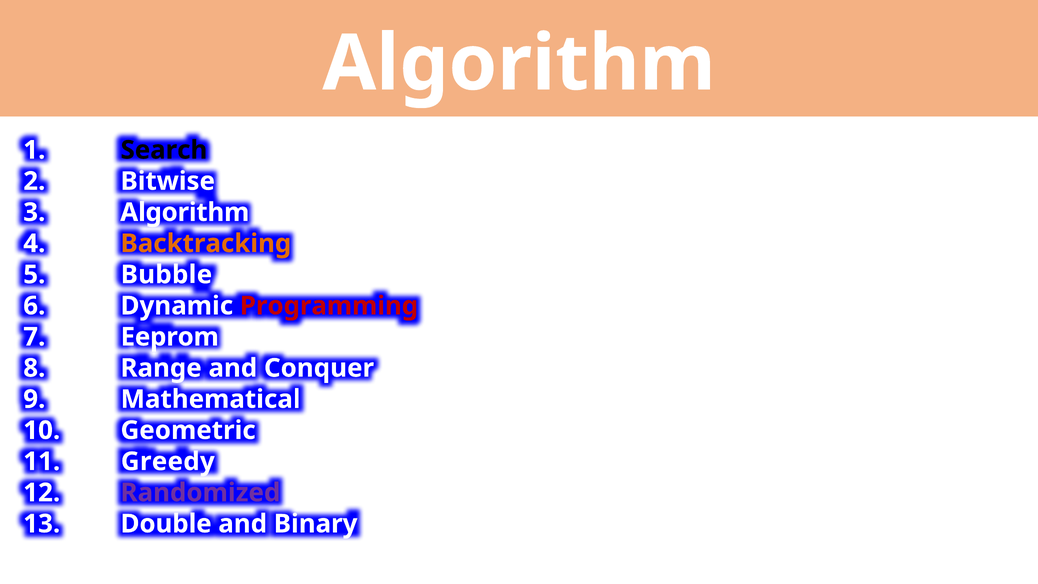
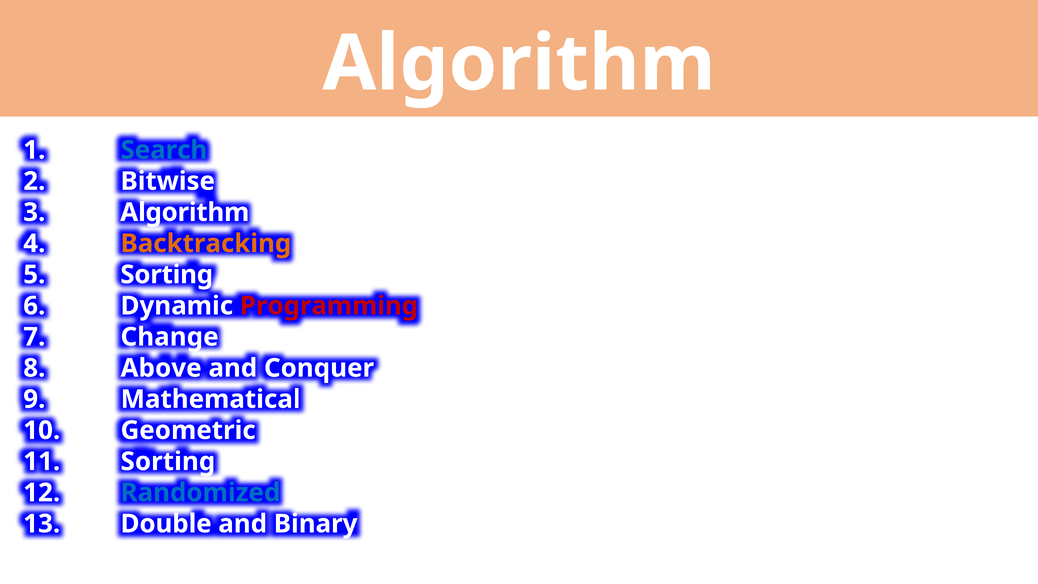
Search colour: black -> blue (164, 150)
Bubble: Bubble -> Sorting (167, 275)
Eeprom: Eeprom -> Change (170, 337)
Range: Range -> Above (161, 368)
Greedy: Greedy -> Sorting (168, 461)
Randomized colour: purple -> blue (200, 493)
